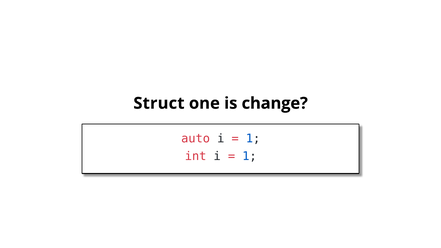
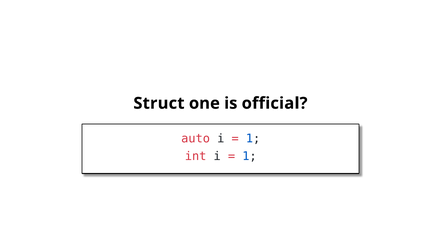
change: change -> official (275, 103)
